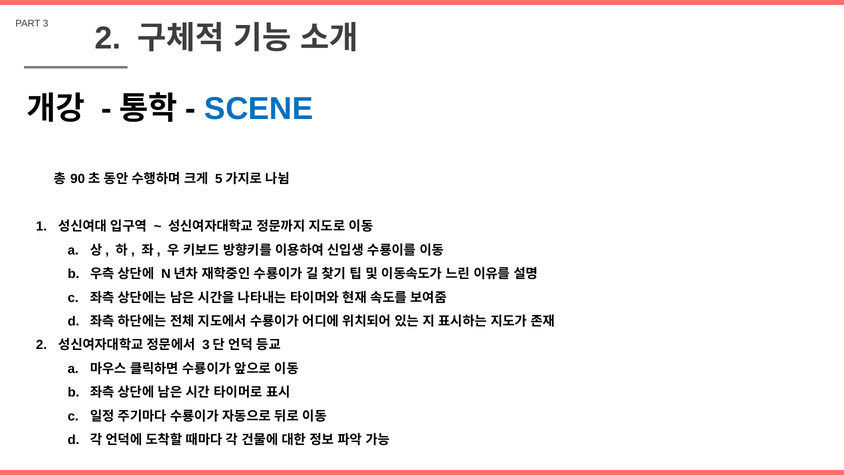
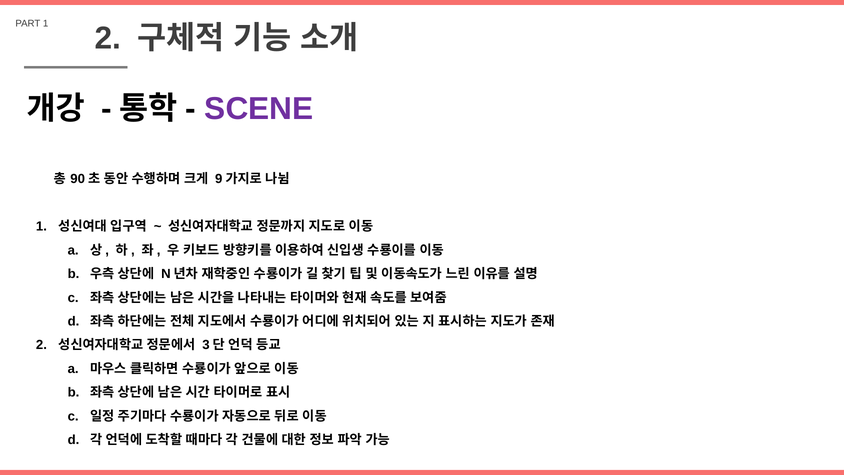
PART 3: 3 -> 1 (46, 23)
SCENE colour: blue -> purple (259, 109)
5: 5 -> 9 (219, 179)
